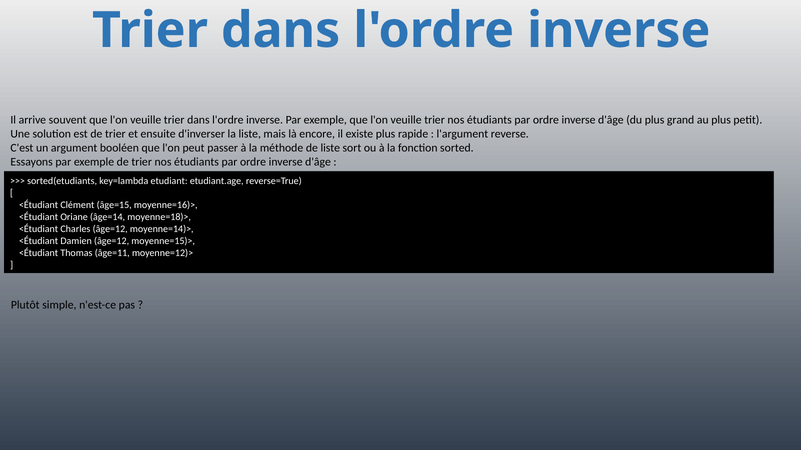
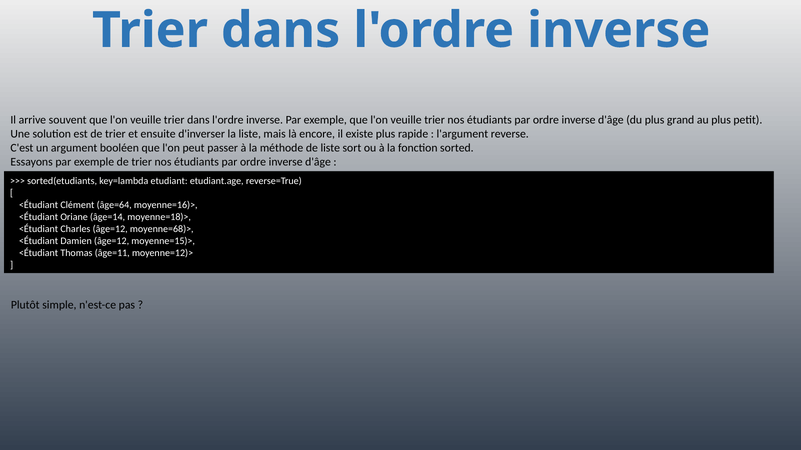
âge=15: âge=15 -> âge=64 (114, 205)
moyenne=14)>: moyenne=14)> -> moyenne=68)> (162, 229)
